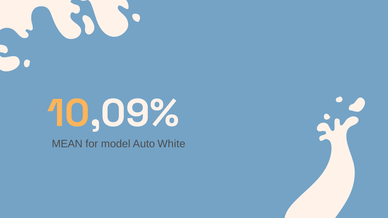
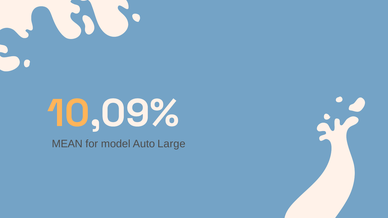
White: White -> Large (171, 144)
